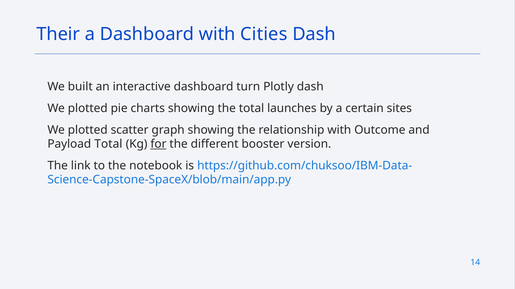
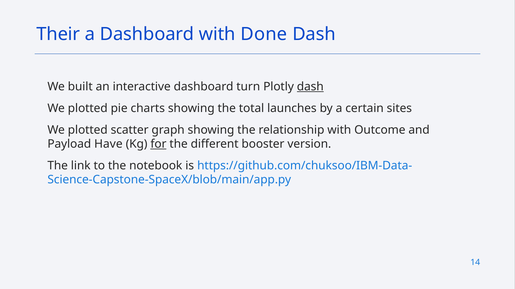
Cities: Cities -> Done (264, 34)
dash underline: none -> present (310, 87)
Payload Total: Total -> Have (108, 144)
